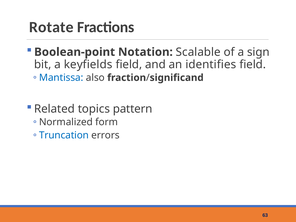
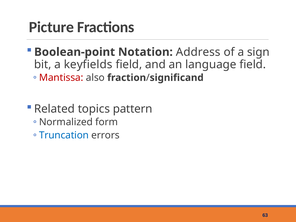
Rotate: Rotate -> Picture (51, 27)
Scalable: Scalable -> Address (198, 52)
identifies: identifies -> language (211, 64)
Mantissa colour: blue -> red (61, 78)
